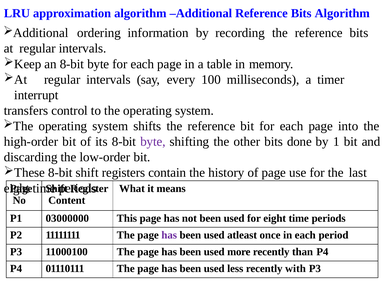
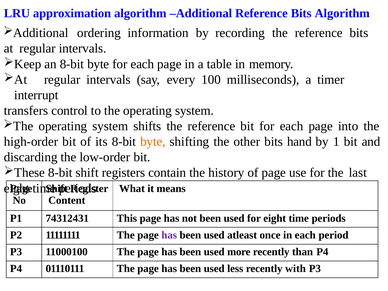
byte colour: purple -> orange (153, 142)
done: done -> hand (299, 142)
03000000: 03000000 -> 74312431 (67, 218)
